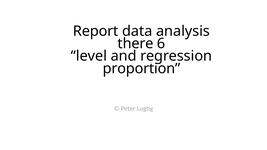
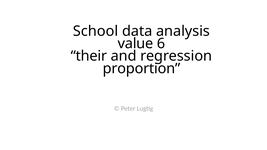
Report: Report -> School (96, 31)
there: there -> value (135, 44)
level: level -> their (89, 56)
